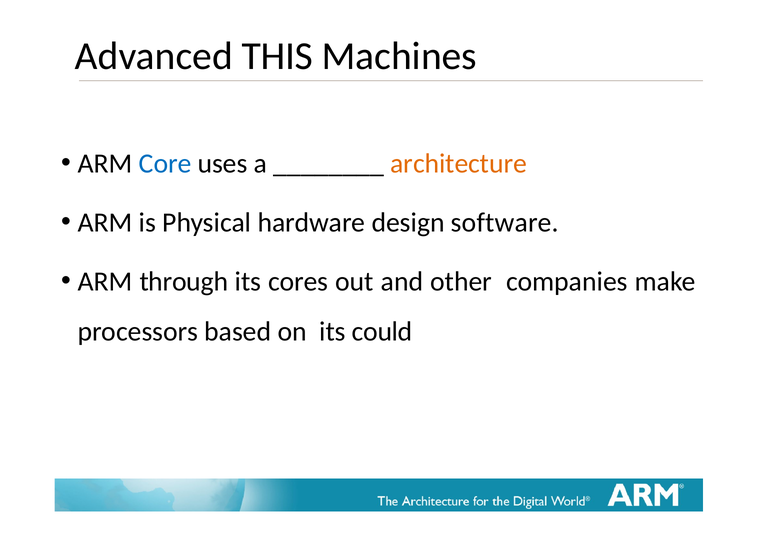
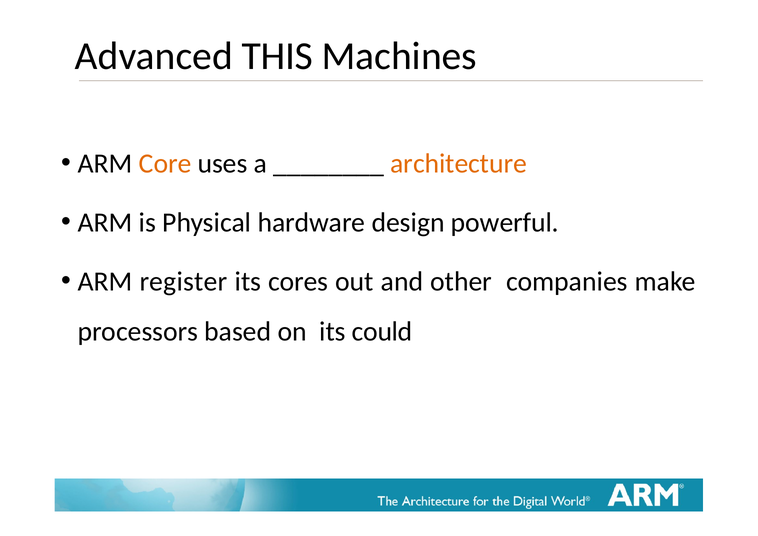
Core colour: blue -> orange (165, 164)
software: software -> powerful (505, 223)
through: through -> register (184, 282)
